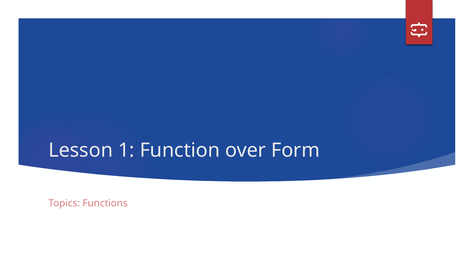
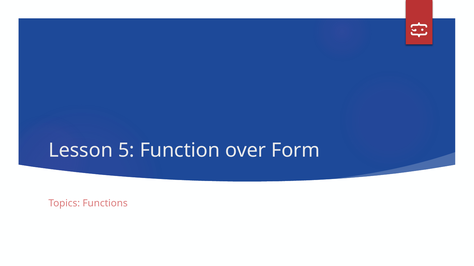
1: 1 -> 5 (126, 151)
